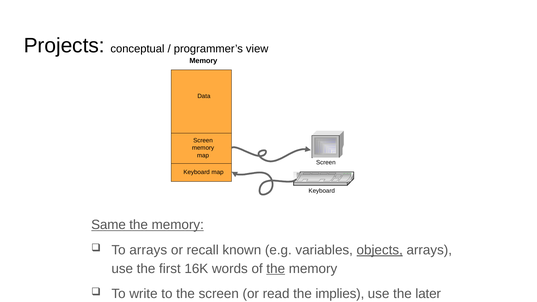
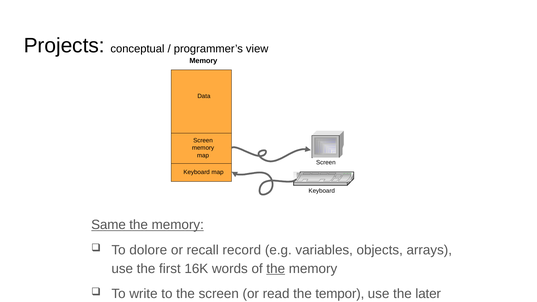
To arrays: arrays -> dolore (148, 250)
known: known -> record (242, 250)
objects underline: present -> none (380, 250)
implies: implies -> tempor (340, 294)
